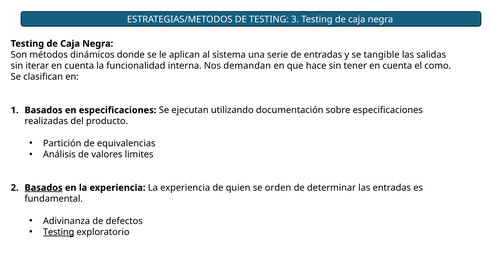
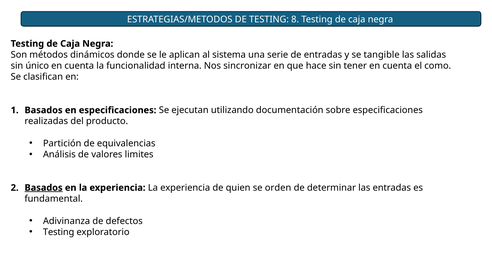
3: 3 -> 8 (295, 19)
iterar: iterar -> único (37, 66)
demandan: demandan -> sincronizar (247, 66)
Testing underline: present -> none (59, 232)
